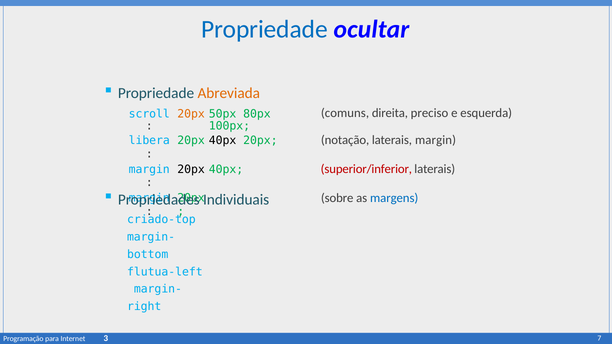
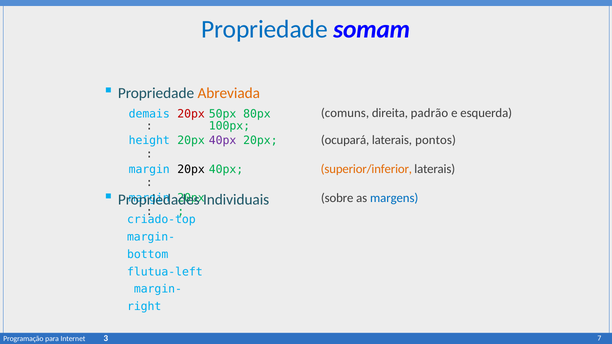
ocultar: ocultar -> somam (372, 30)
preciso: preciso -> padrão (429, 113)
scroll: scroll -> demais (149, 114)
20px colour: orange -> red (191, 114)
libera: libera -> height (149, 141)
40px colour: black -> purple (223, 141)
notação: notação -> ocupará (345, 140)
margin: margin -> pontos (436, 140)
superior/inferior colour: red -> orange (366, 169)
